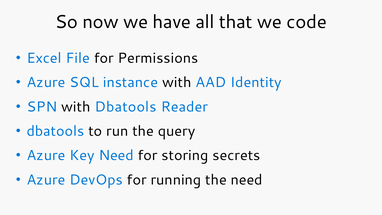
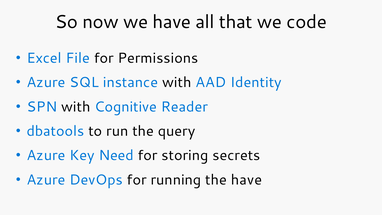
with Dbatools: Dbatools -> Cognitive (126, 107)
the need: need -> have (247, 180)
